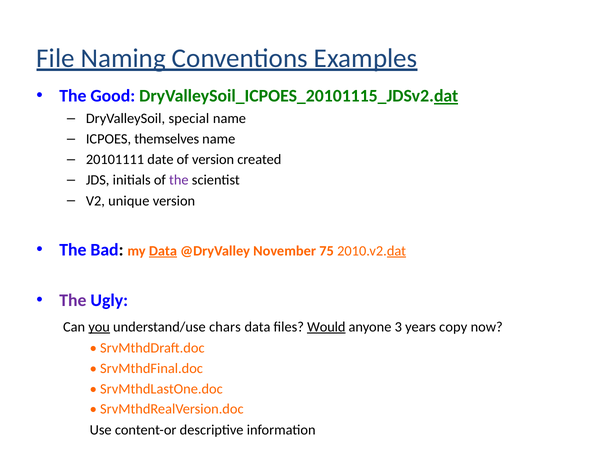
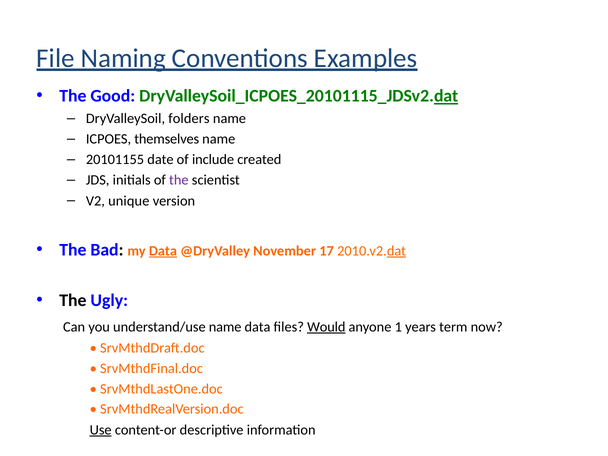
special: special -> folders (189, 118)
20101111: 20101111 -> 20101155 (115, 160)
of version: version -> include (213, 160)
75: 75 -> 17 (327, 251)
The colour: purple -> black (73, 300)
you underline: present -> none (99, 327)
understand/use chars: chars -> name (225, 327)
3: 3 -> 1 (398, 327)
copy: copy -> term (453, 327)
Use underline: none -> present (101, 430)
